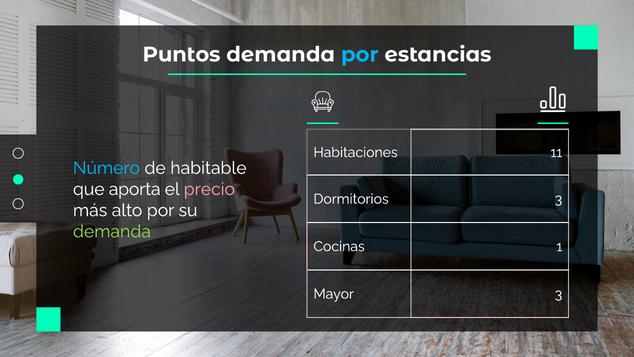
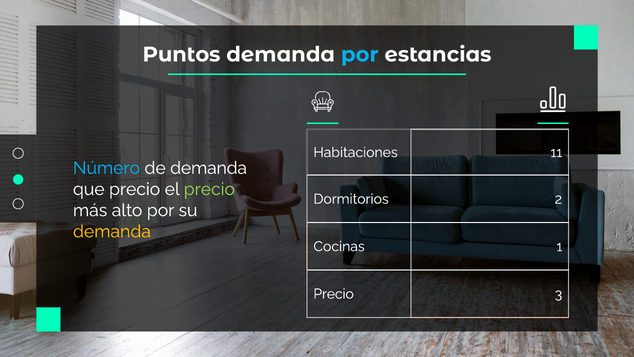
de habitable: habitable -> demanda (209, 168)
que aporta: aporta -> precio (135, 189)
precio colour: pink -> light green (209, 189)
Dormitorios 3: 3 -> 2 (558, 199)
demanda colour: light green -> yellow (112, 231)
Mayor: Mayor -> Precio (334, 294)
